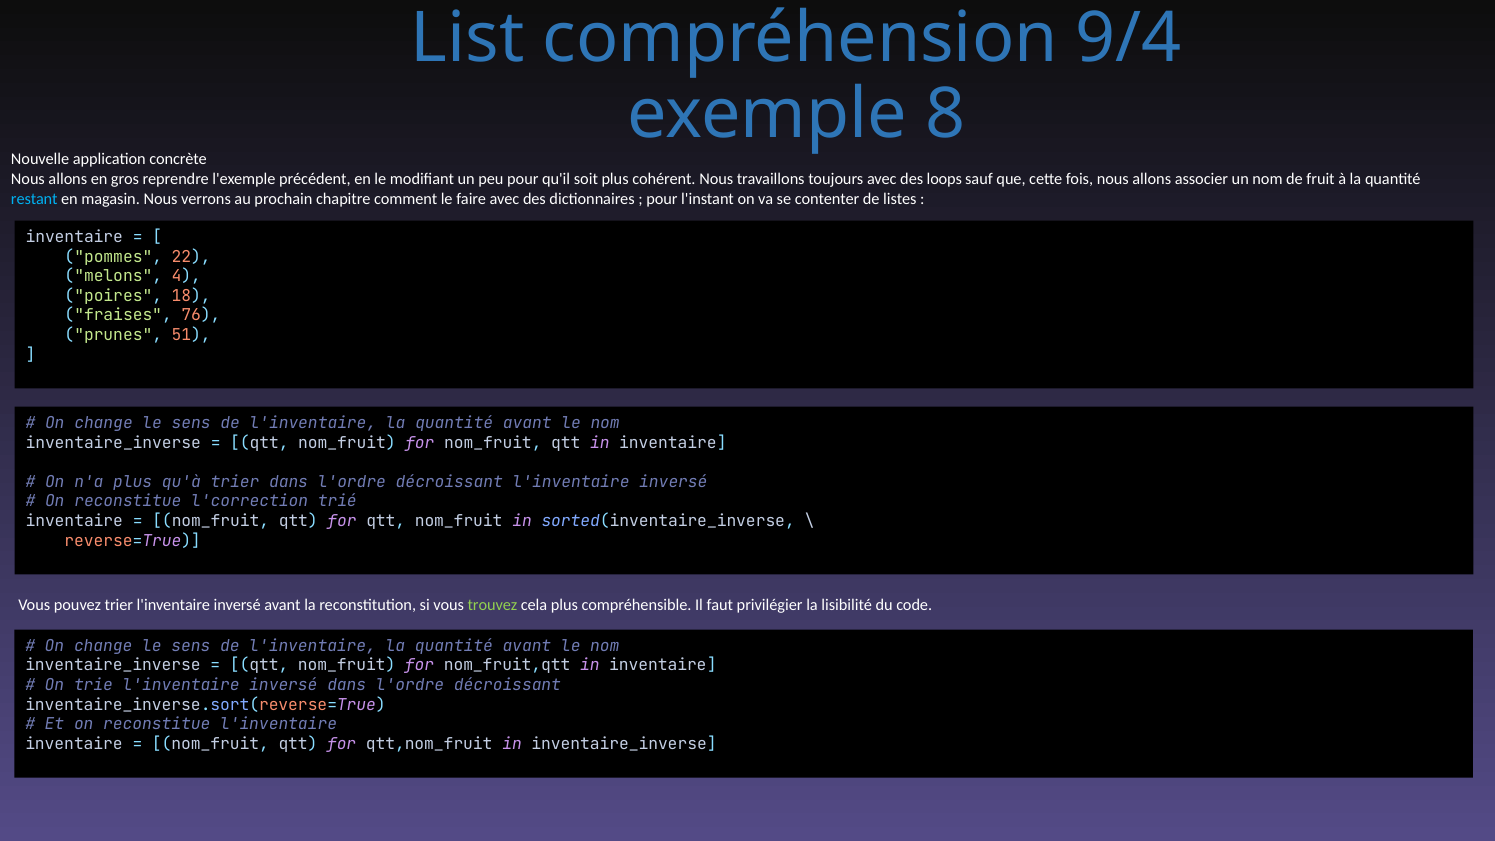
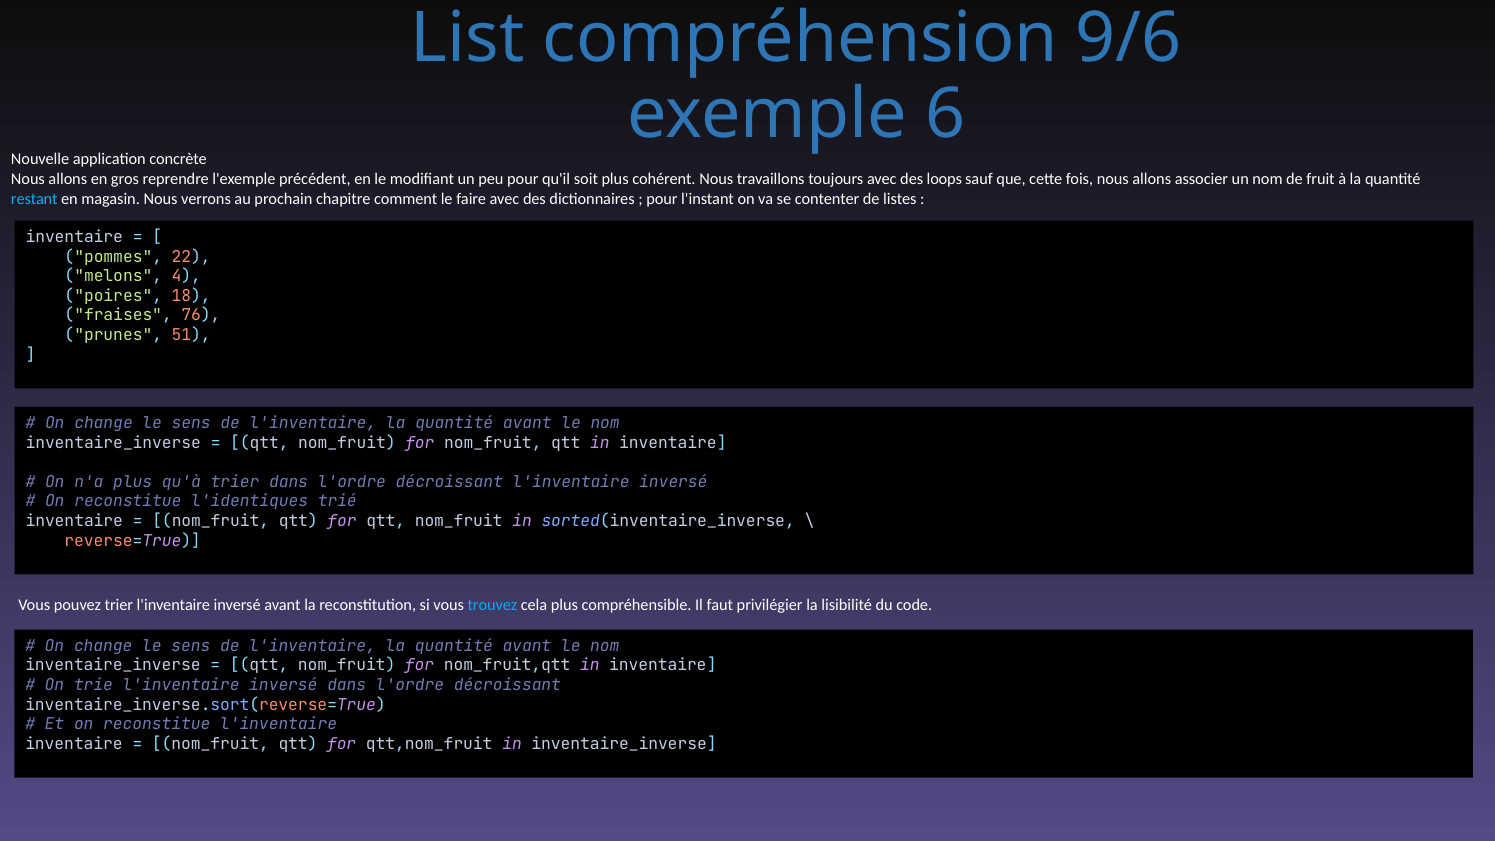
9/4: 9/4 -> 9/6 (1129, 38)
8: 8 -> 6 (945, 114)
l'correction: l'correction -> l'identiques (250, 501)
trouvez colour: light green -> light blue (492, 605)
